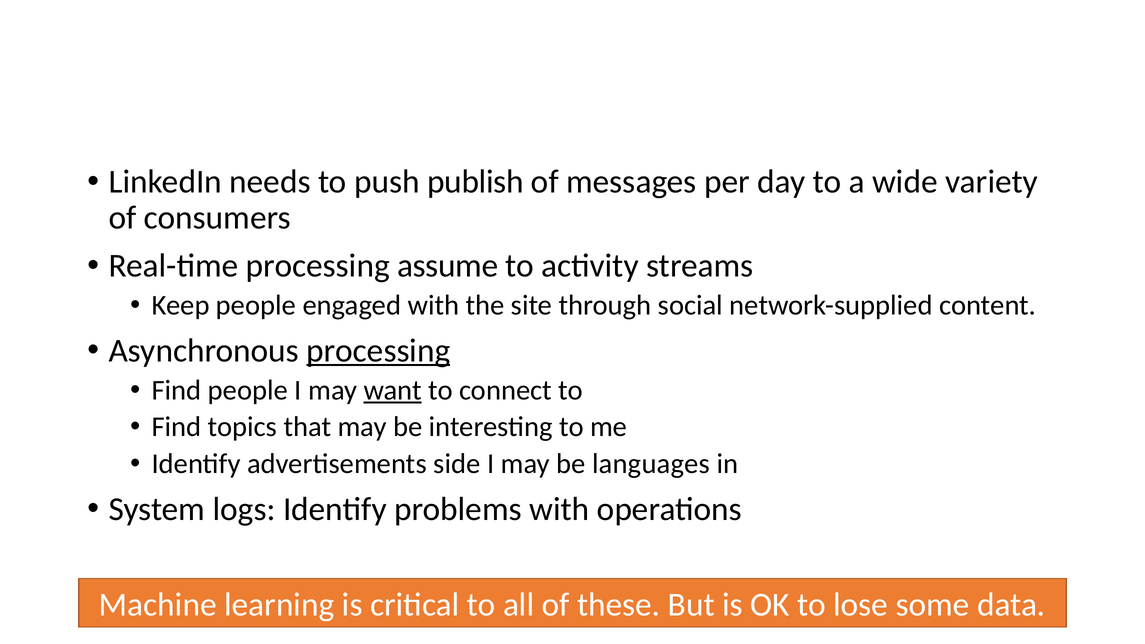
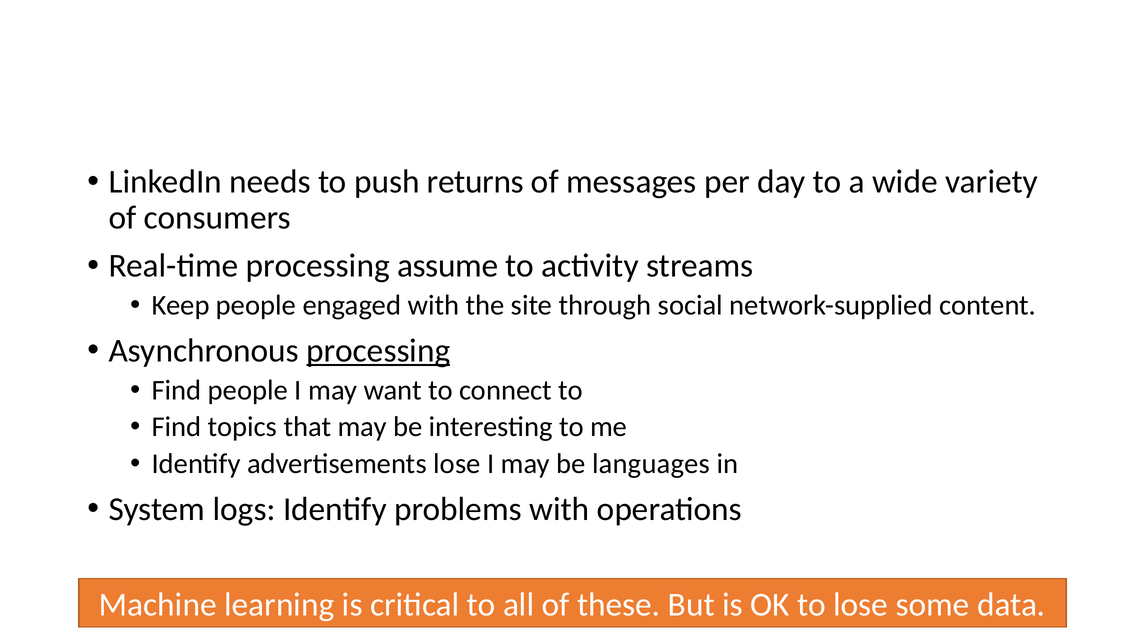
publish: publish -> returns (475, 182)
want underline: present -> none (393, 390)
advertisements side: side -> lose (457, 464)
